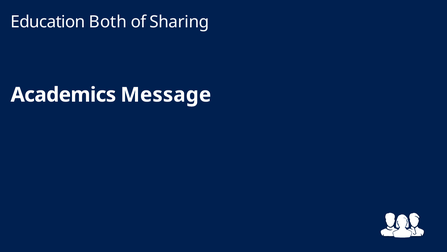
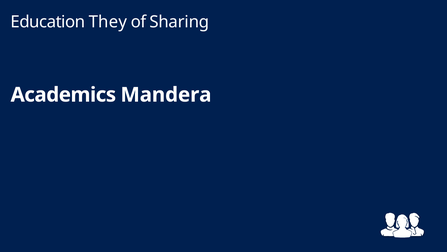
Both: Both -> They (108, 22)
Message: Message -> Mandera (166, 95)
